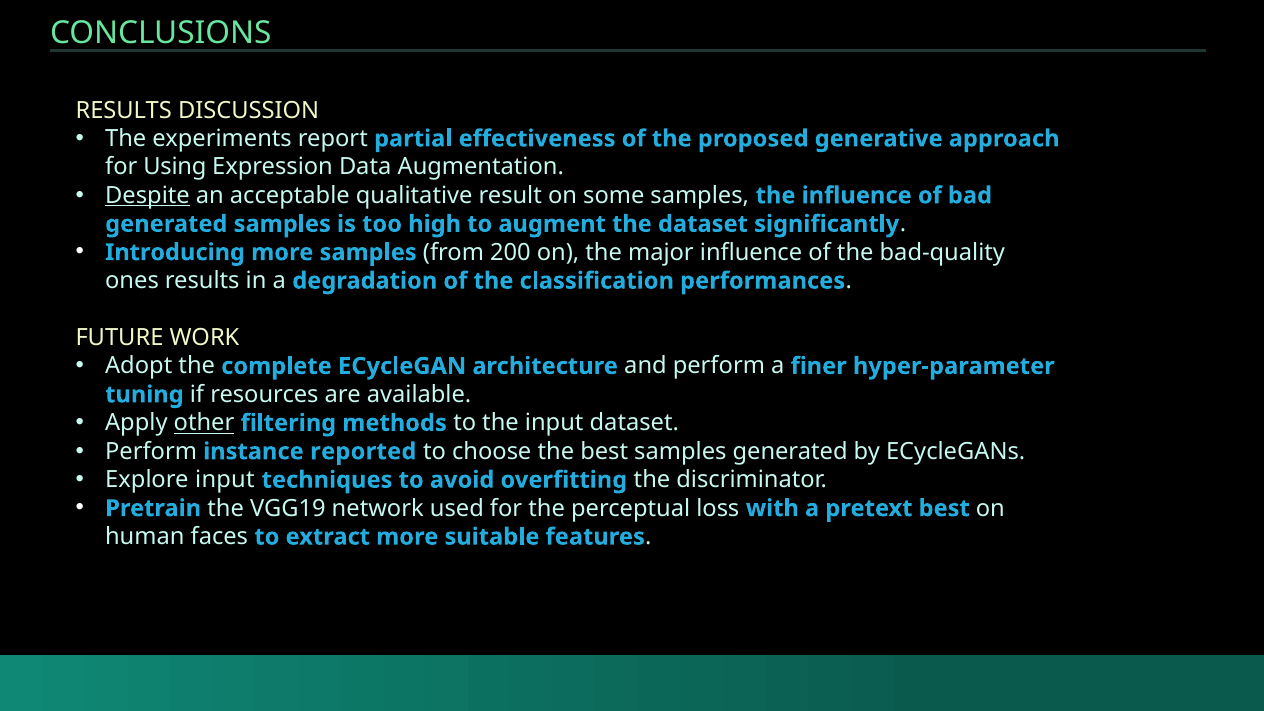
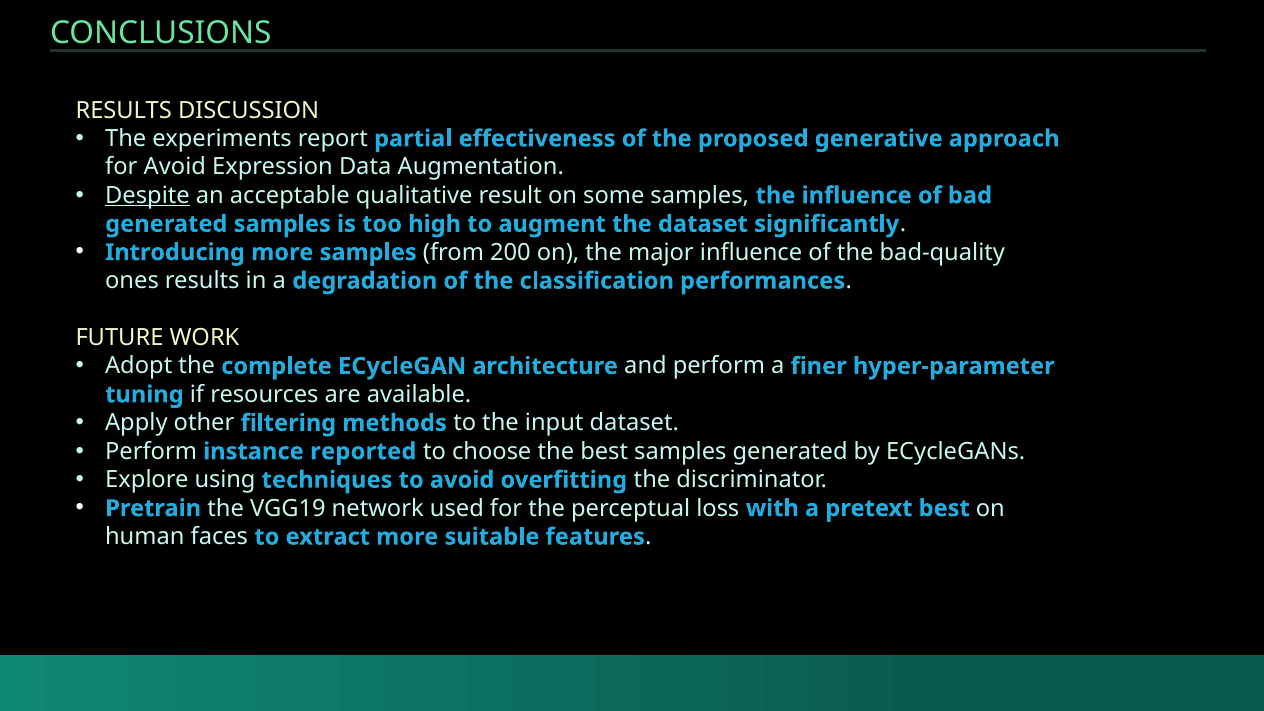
for Using: Using -> Avoid (175, 167)
other underline: present -> none (204, 423)
Explore input: input -> using (225, 480)
